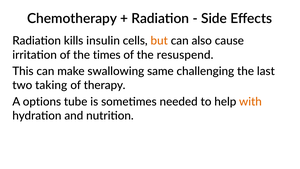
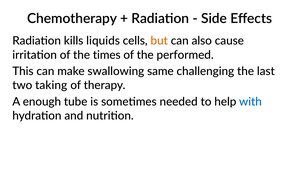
insulin: insulin -> liquids (103, 41)
resuspend: resuspend -> performed (185, 55)
options: options -> enough (42, 102)
with colour: orange -> blue (250, 102)
